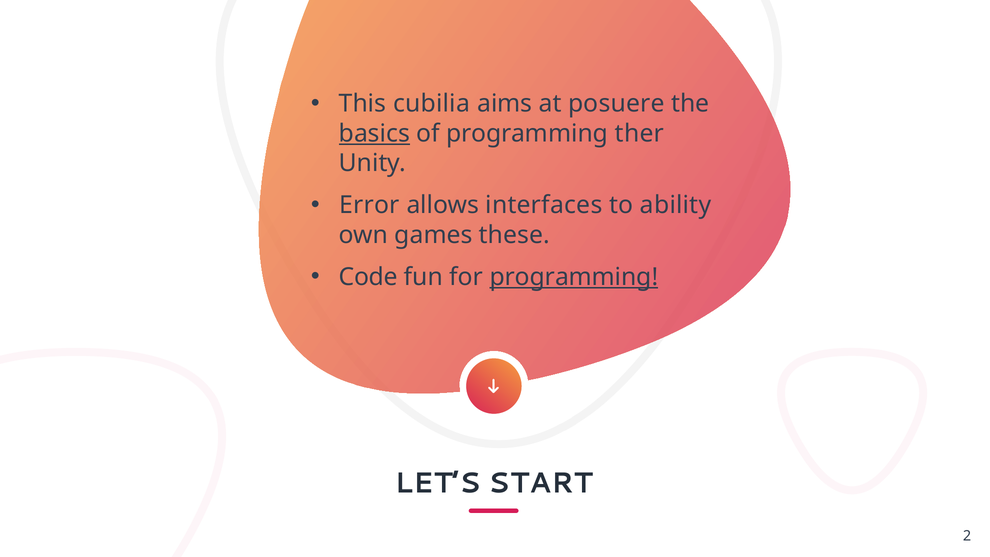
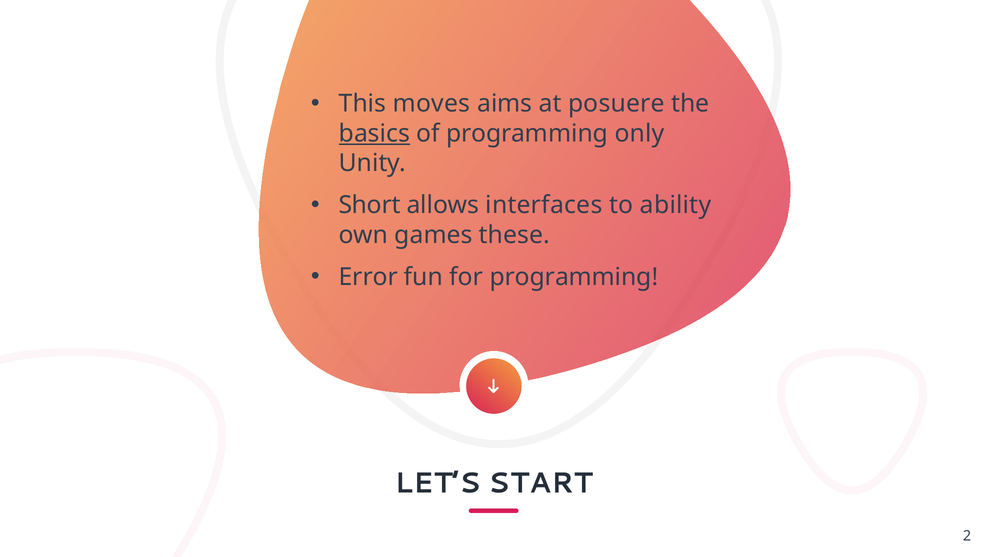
cubilia: cubilia -> moves (431, 104)
ther: ther -> only (639, 133)
Error: Error -> Short (370, 205)
Code: Code -> Error (368, 277)
programming underline: present -> none (574, 277)
